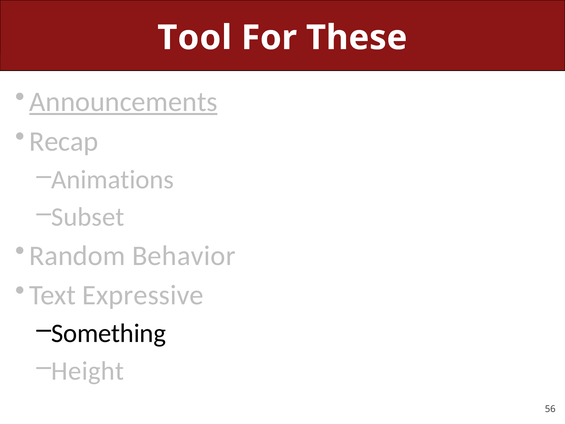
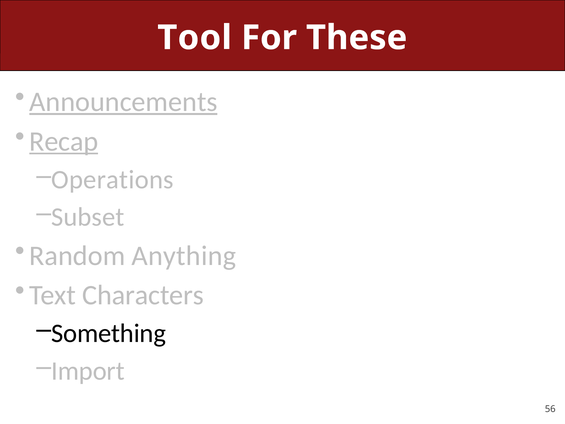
Recap underline: none -> present (64, 141)
Animations: Animations -> Operations (112, 180)
Behavior: Behavior -> Anything (184, 256)
Expressive: Expressive -> Characters (143, 295)
Height: Height -> Import (88, 371)
